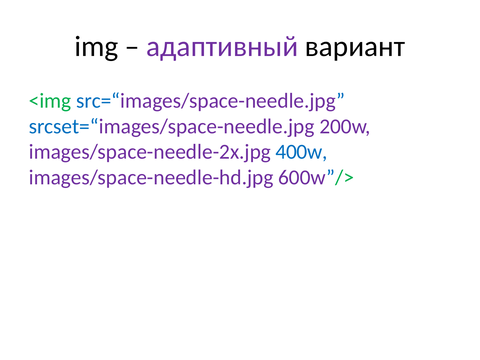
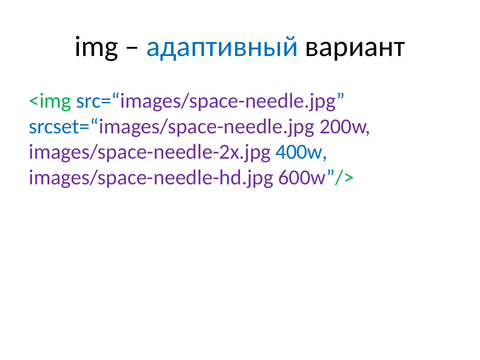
адаптивный colour: purple -> blue (222, 46)
